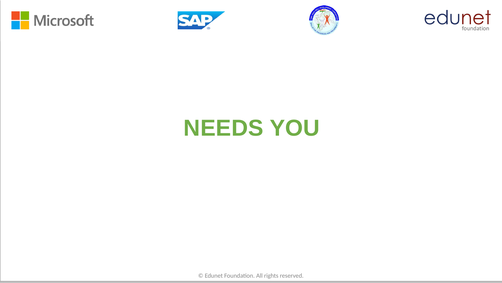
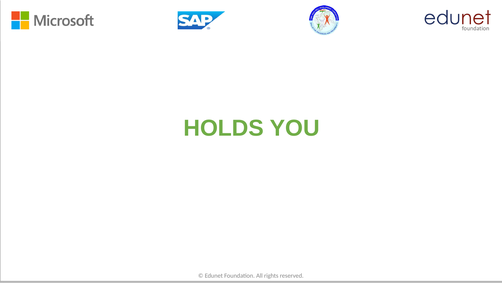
NEEDS: NEEDS -> HOLDS (224, 128)
